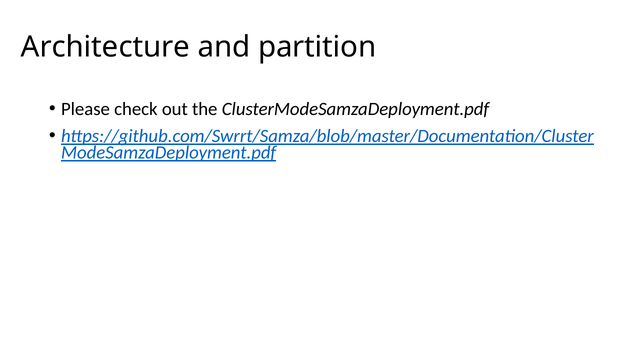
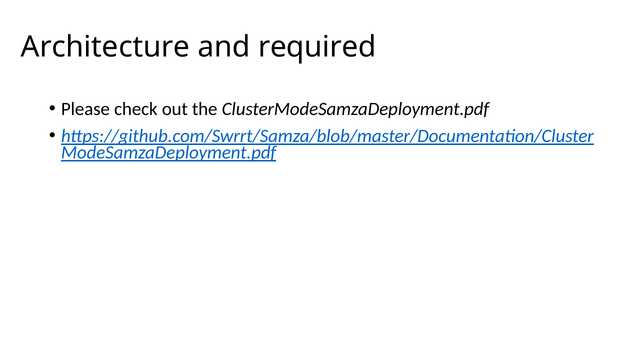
partition: partition -> required (317, 47)
